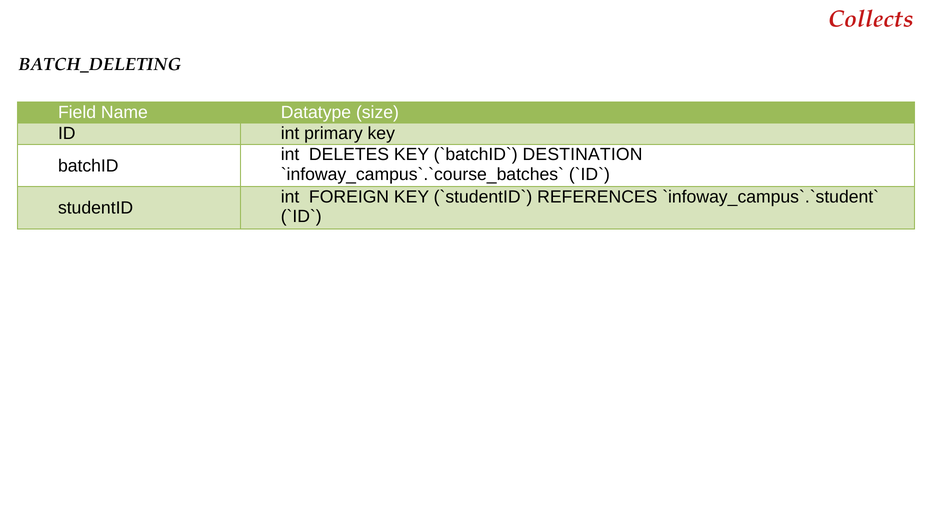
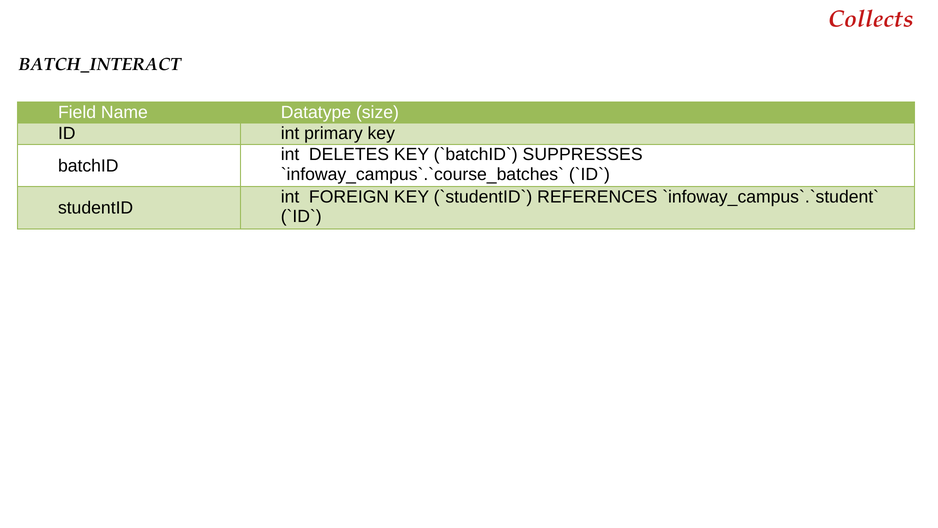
BATCH_DELETING: BATCH_DELETING -> BATCH_INTERACT (100, 64)
DESTINATION: DESTINATION -> SUPPRESSES (583, 154)
